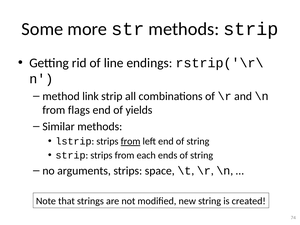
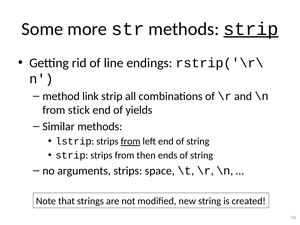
strip underline: none -> present (251, 29)
flags: flags -> stick (79, 110)
each: each -> then (146, 155)
